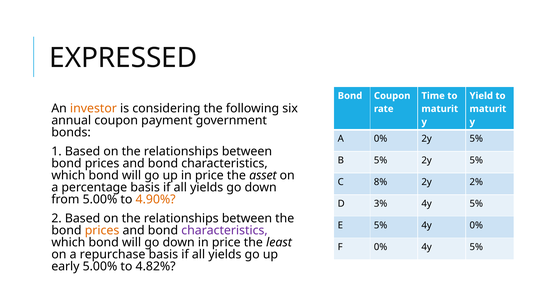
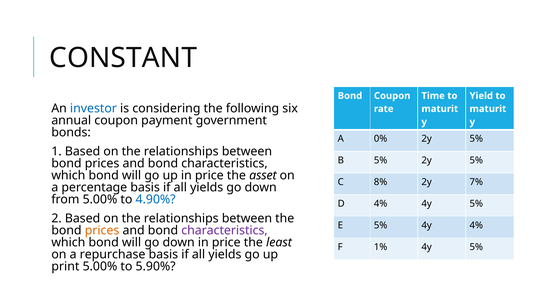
EXPRESSED: EXPRESSED -> CONSTANT (123, 58)
investor colour: orange -> blue (93, 109)
2%: 2% -> 7% (476, 182)
4.90% colour: orange -> blue (156, 200)
D 3%: 3% -> 4% (381, 204)
4y 0%: 0% -> 4% (476, 225)
F 0%: 0% -> 1% (381, 247)
early: early -> print (65, 267)
4.82%: 4.82% -> 5.90% (156, 267)
